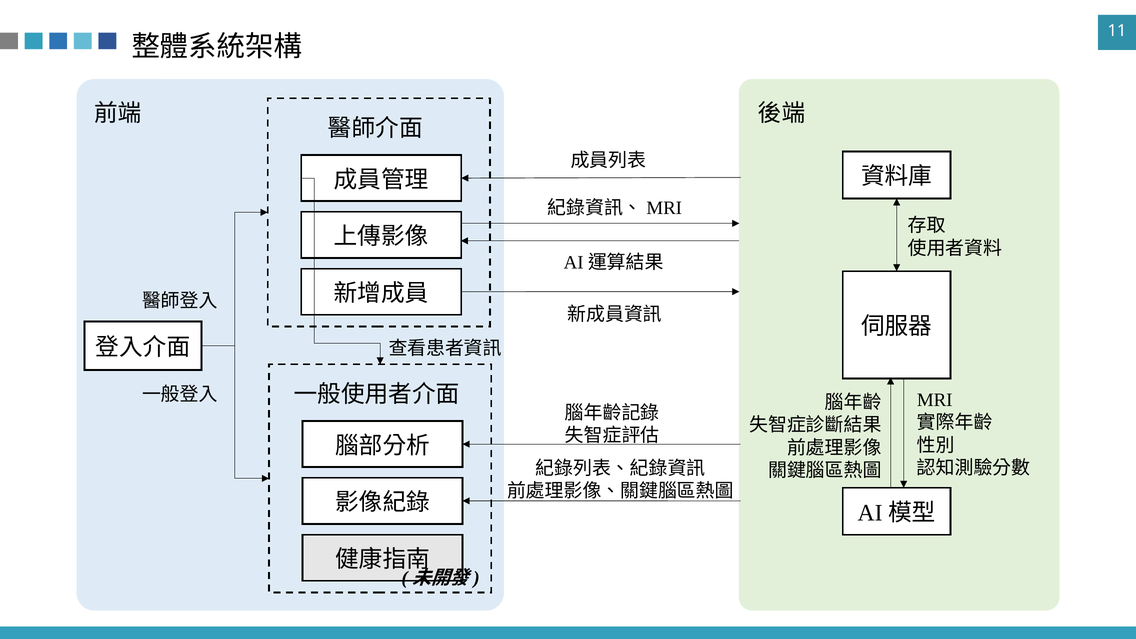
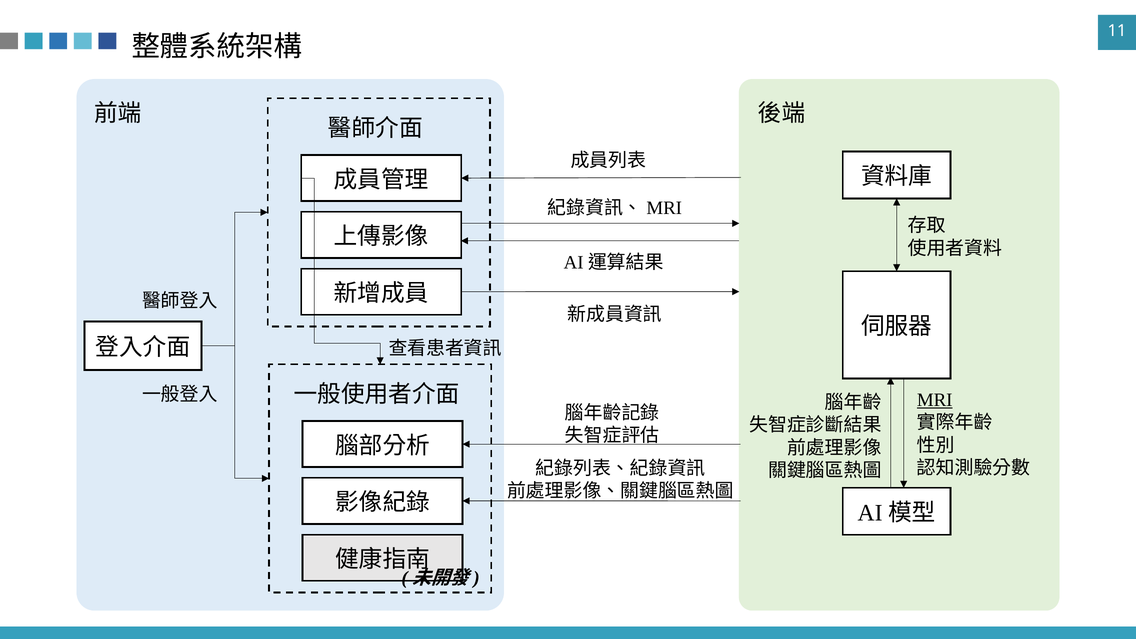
MRI underline: none -> present (935, 400)
